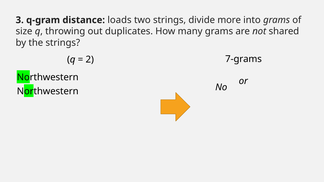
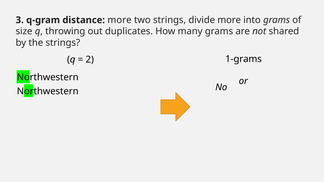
distance loads: loads -> more (119, 20)
7-grams: 7-grams -> 1-grams (244, 59)
